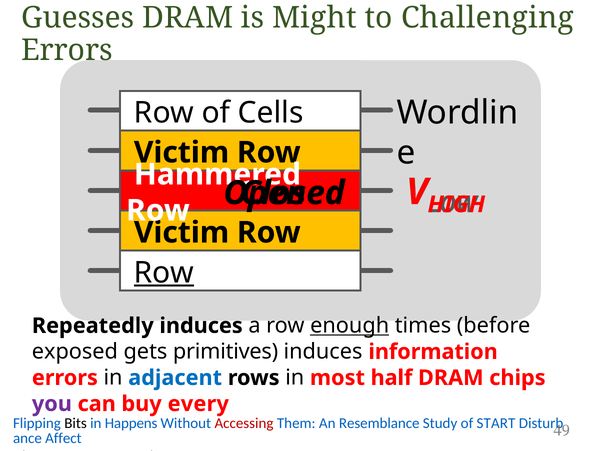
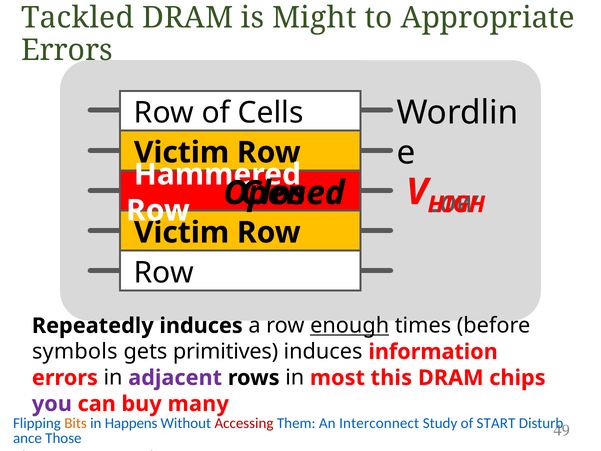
Guesses: Guesses -> Tackled (78, 18)
Challenging: Challenging -> Appropriate (488, 18)
Row underline: present -> none (164, 273)
exposed: exposed -> symbols (75, 352)
adjacent colour: blue -> purple (175, 378)
half: half -> this (391, 378)
every: every -> many (198, 404)
Bits colour: black -> orange (76, 423)
Resemblance: Resemblance -> Interconnect (379, 423)
Affect: Affect -> Those (63, 438)
